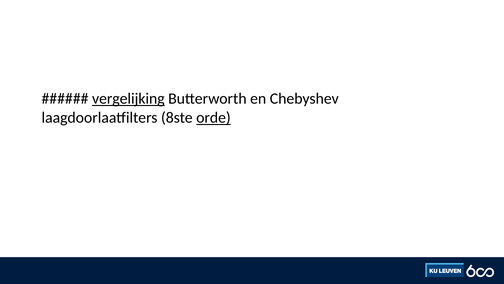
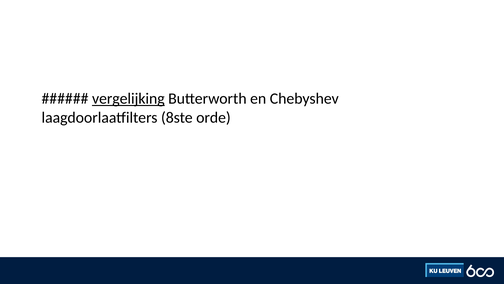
orde underline: present -> none (213, 117)
